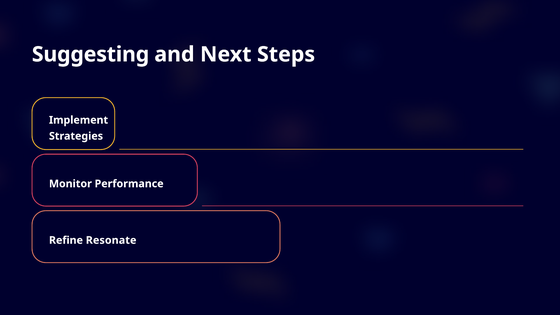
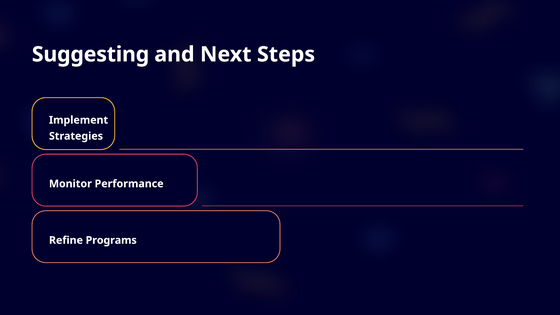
Resonate: Resonate -> Programs (111, 240)
